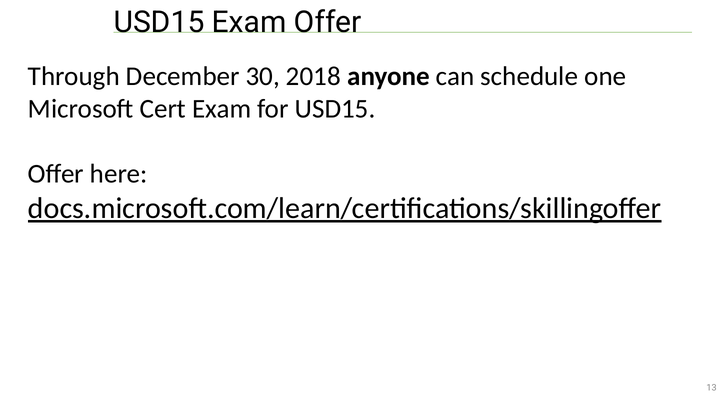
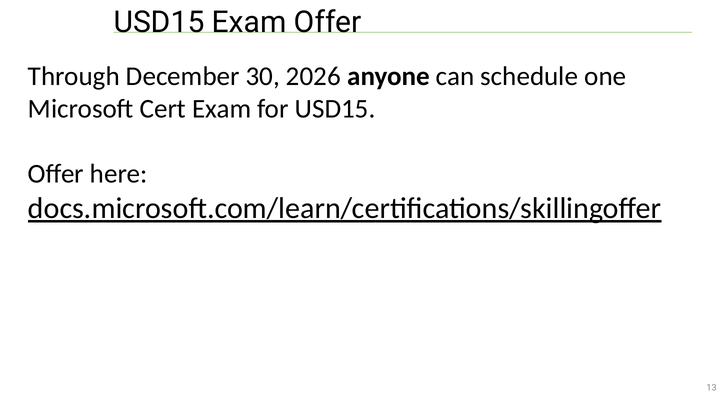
2018: 2018 -> 2026 (313, 76)
